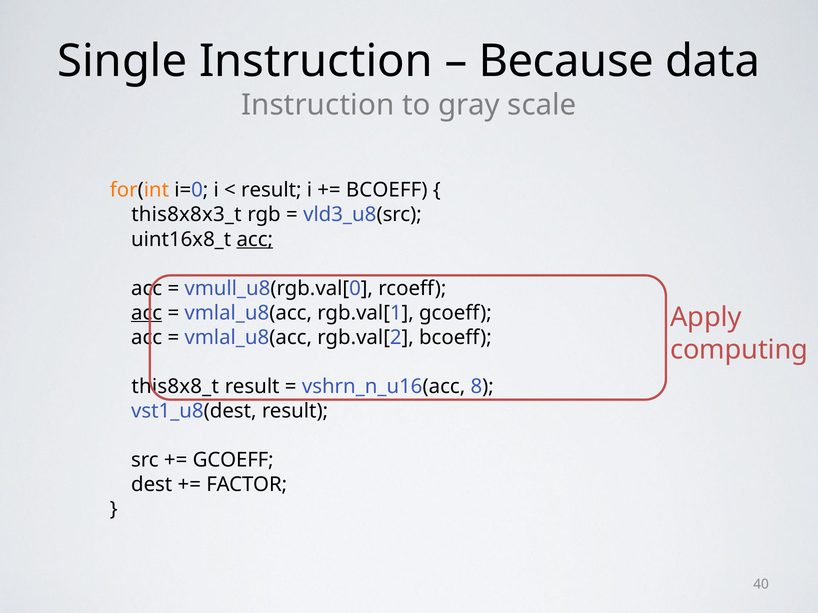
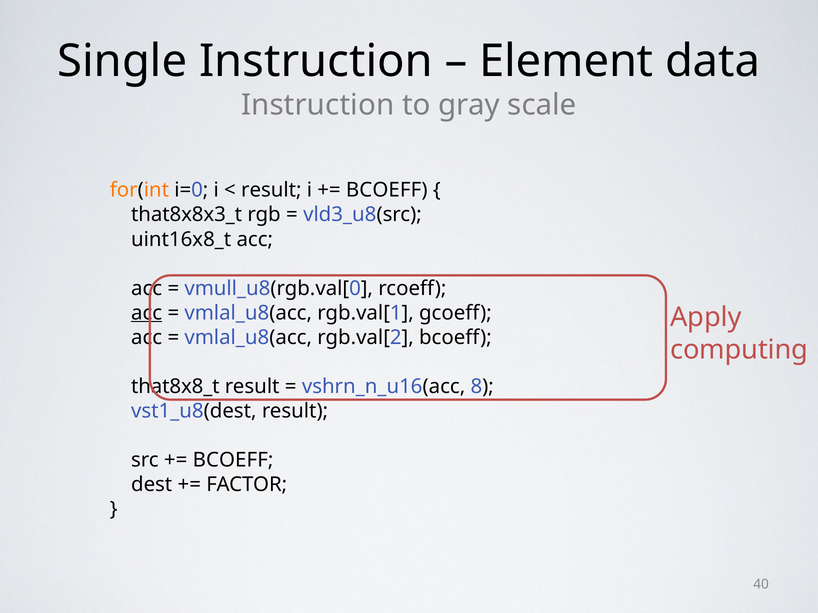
Because: Because -> Element (566, 61)
this8x8x3_t: this8x8x3_t -> that8x8x3_t (187, 215)
acc underline: present -> none (255, 239)
this8x8_t: this8x8_t -> that8x8_t (175, 387)
GCOEFF: GCOEFF -> BCOEFF (233, 460)
